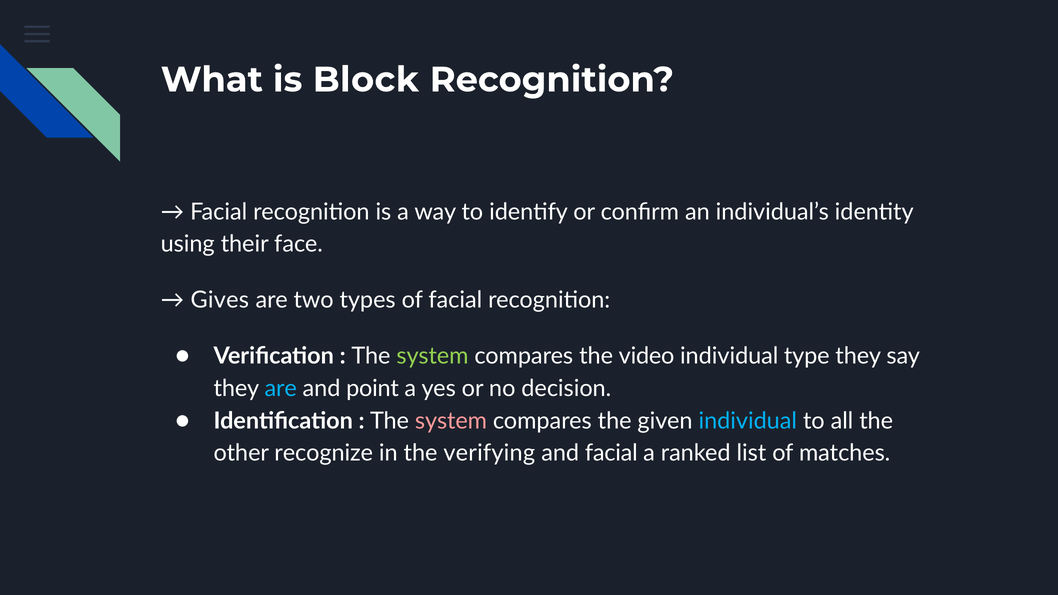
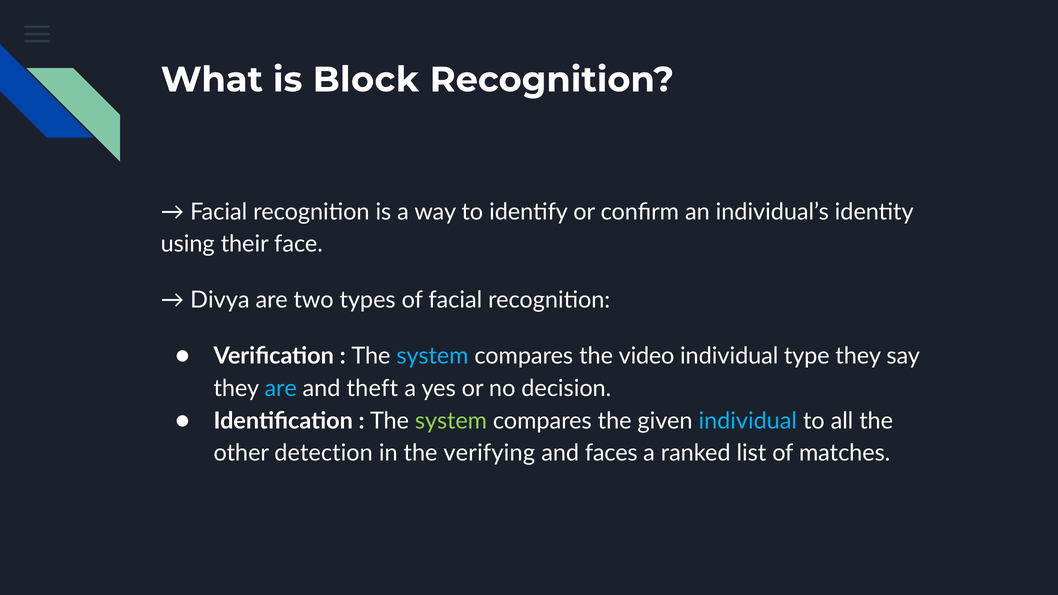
Gives: Gives -> Divya (220, 300)
system colour: light green -> light blue (432, 356)
point: point -> theft (372, 388)
system colour: pink -> light green (451, 421)
recognize: recognize -> detection (324, 453)
and facial: facial -> faces (611, 453)
